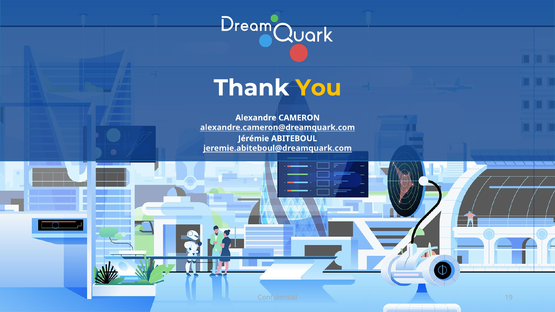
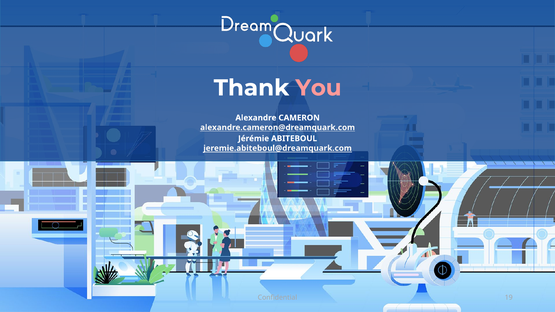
You colour: yellow -> pink (318, 88)
